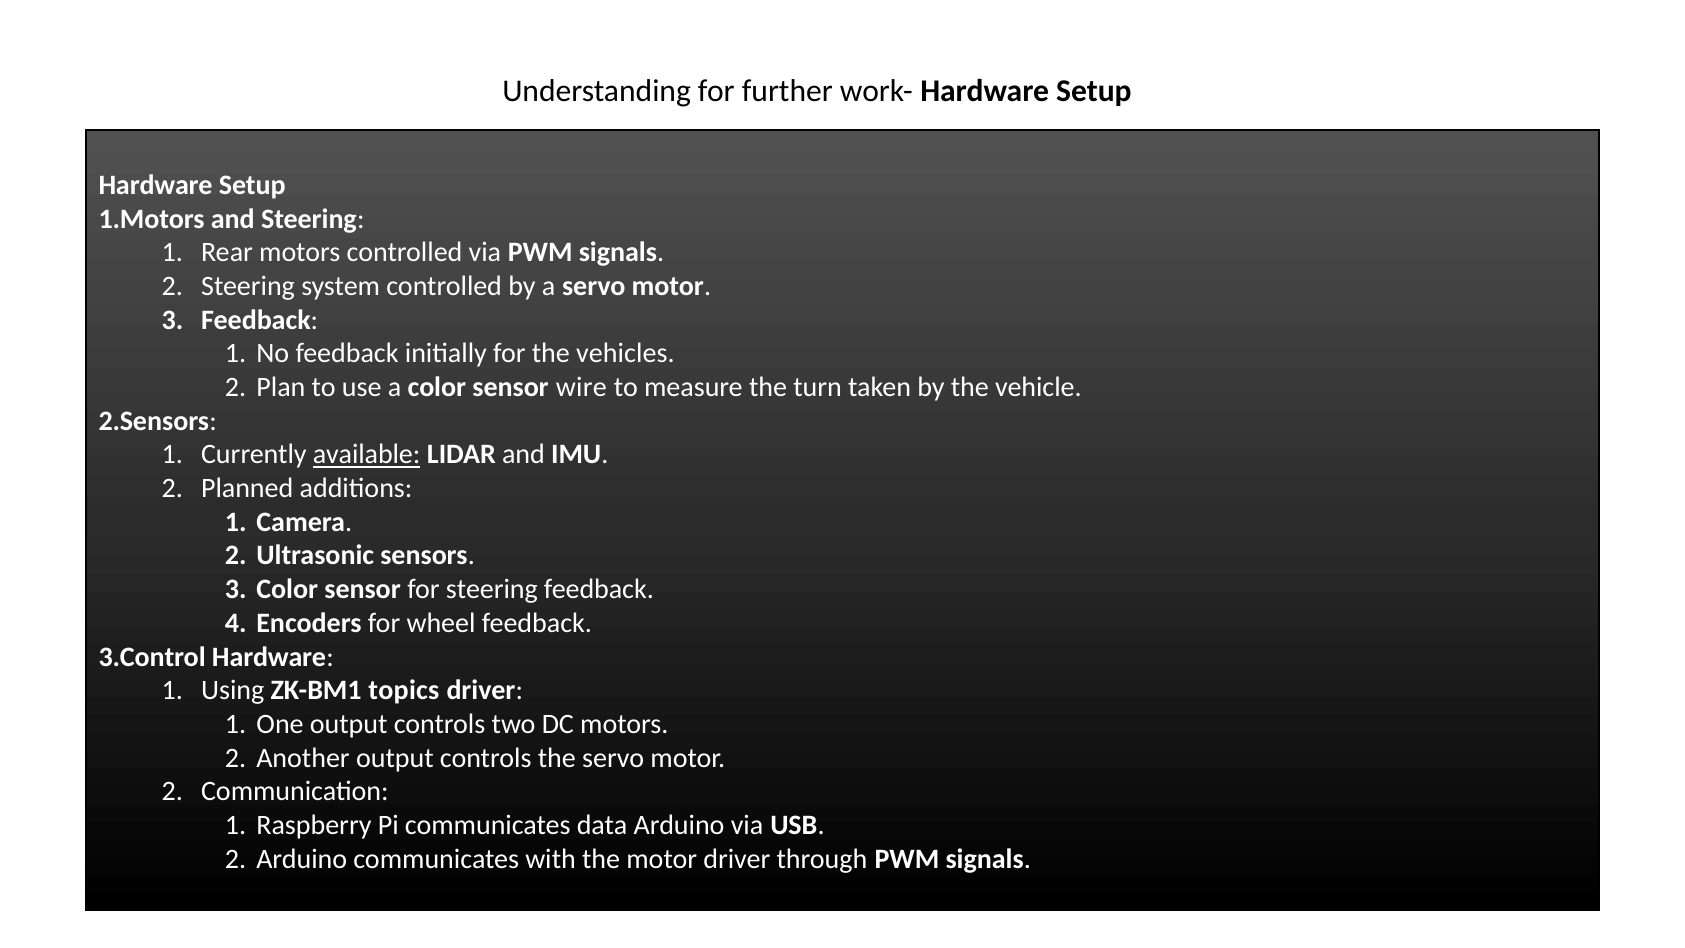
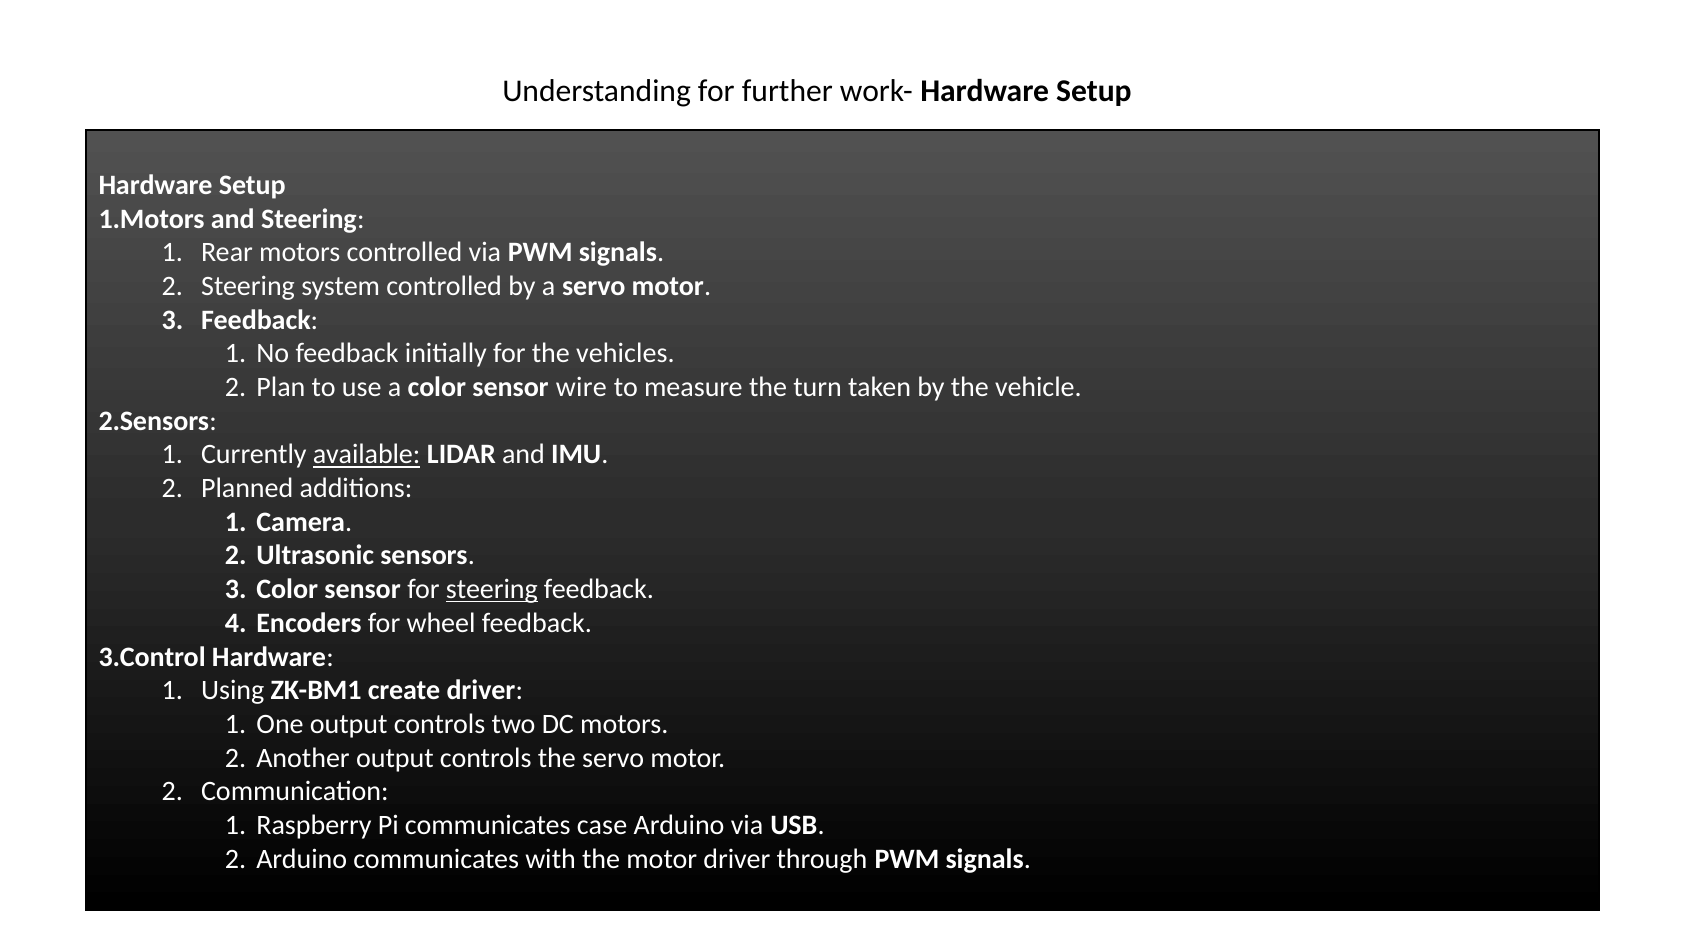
steering underline: none -> present (492, 589)
topics: topics -> create (404, 690)
data: data -> case (602, 825)
